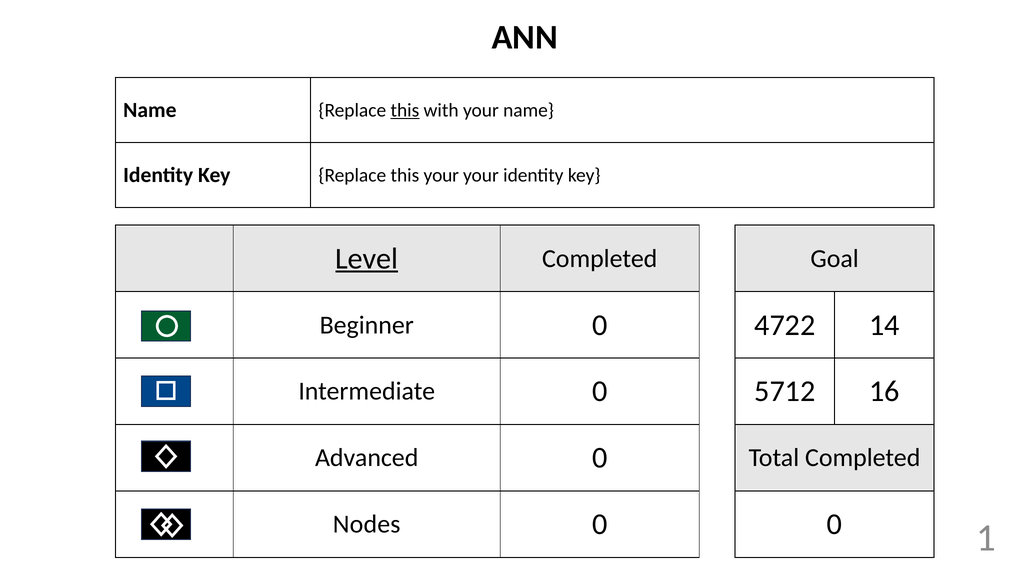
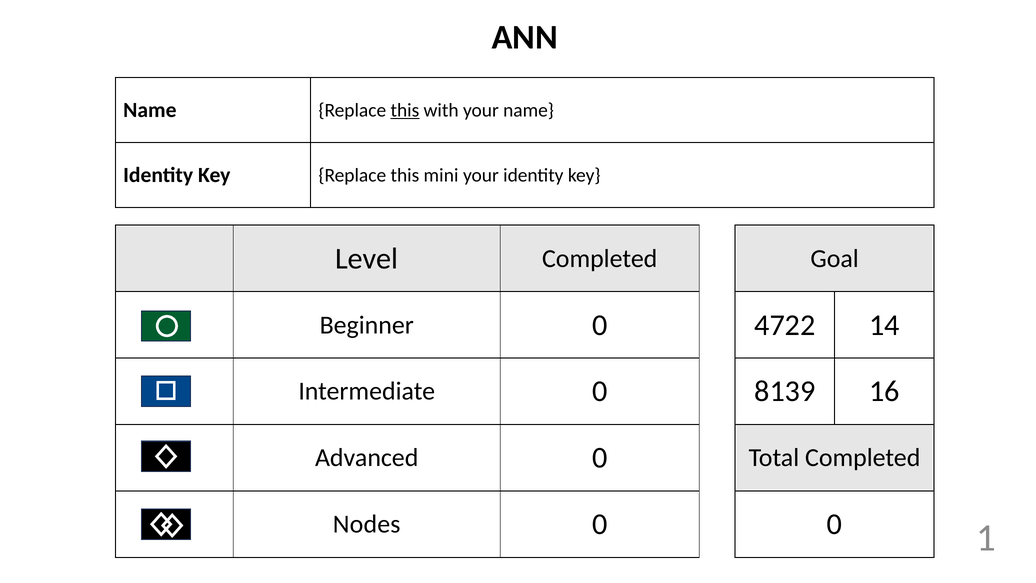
this your: your -> mini (441, 175)
Level underline: present -> none (367, 258)
5712: 5712 -> 8139 (785, 391)
